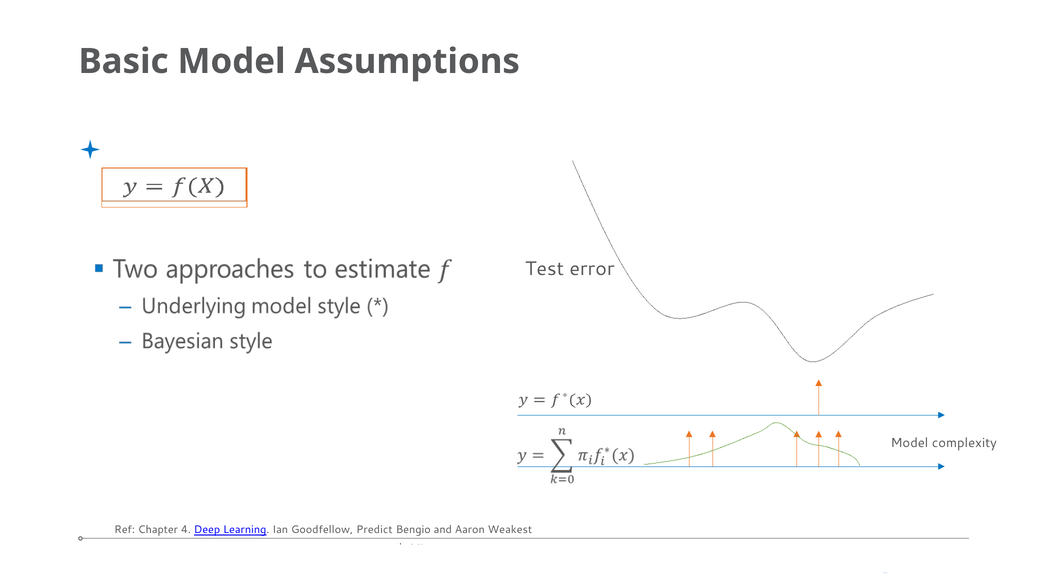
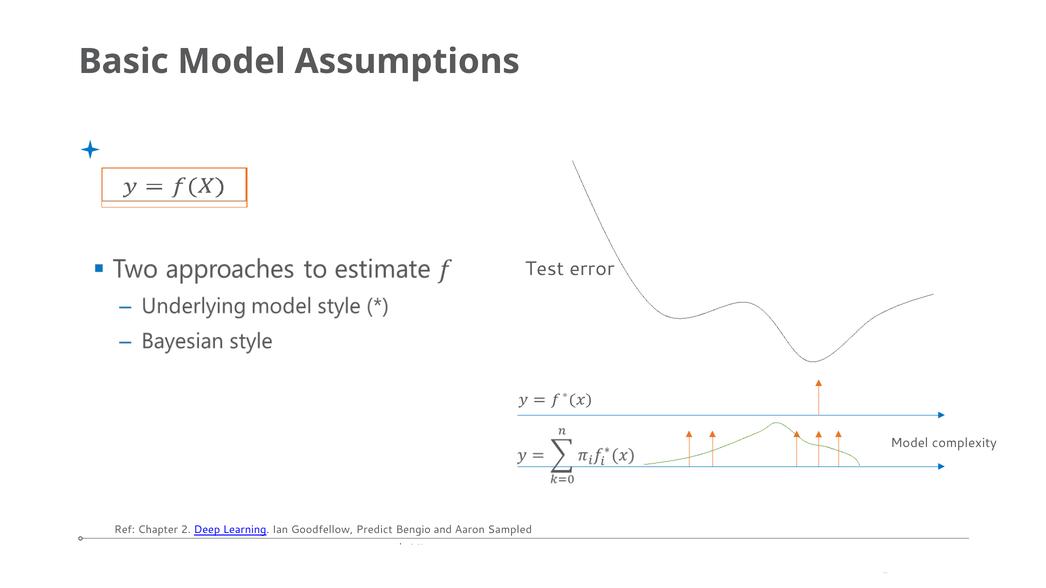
4: 4 -> 2 (186, 530)
Weakest: Weakest -> Sampled (510, 530)
